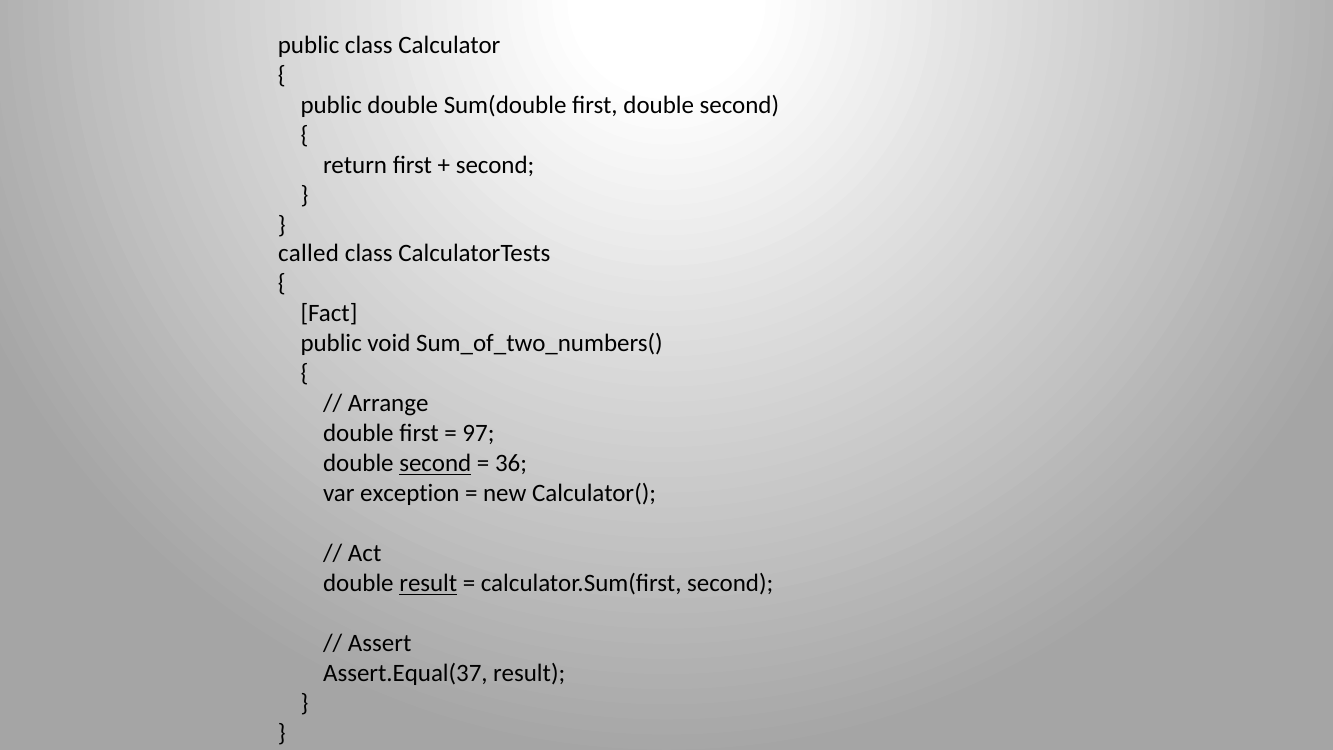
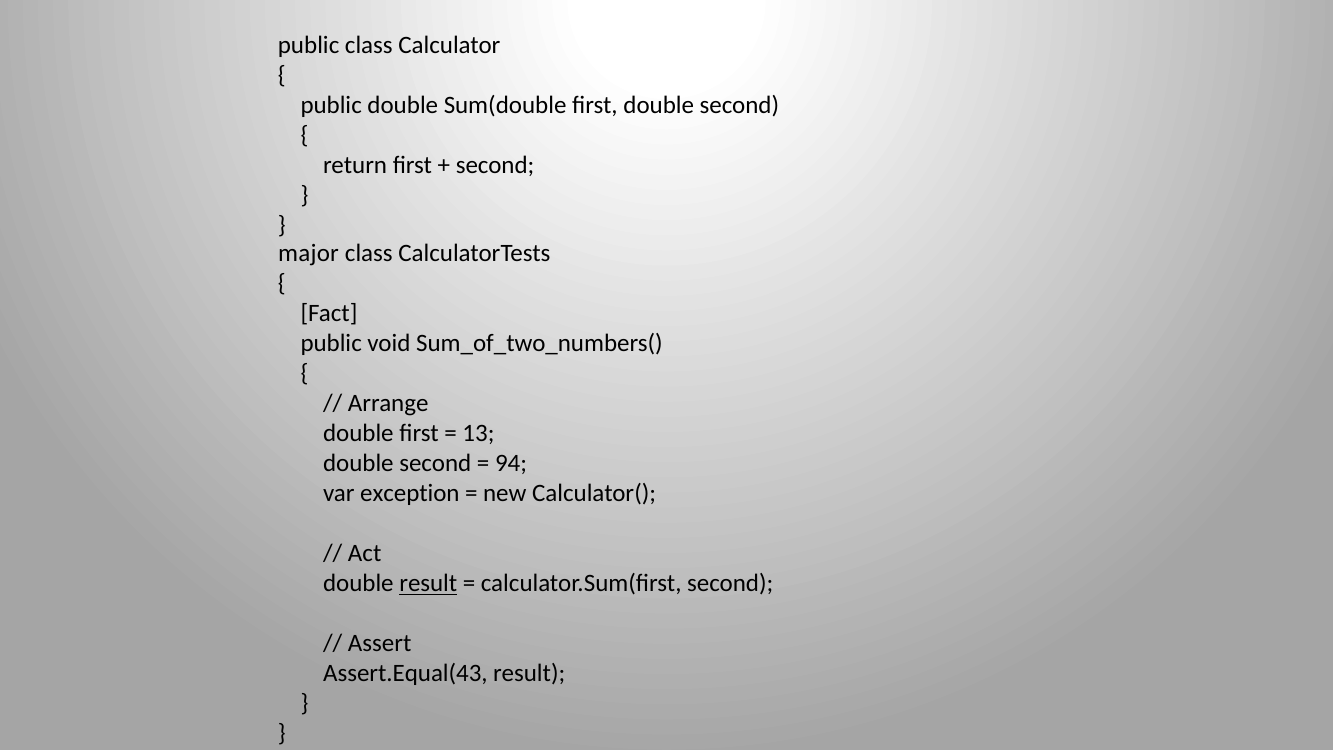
called: called -> major (309, 253)
97: 97 -> 13 (478, 433)
second underline: present -> none (435, 463)
36: 36 -> 94 (511, 463)
Assert.Equal(37: Assert.Equal(37 -> Assert.Equal(43 (405, 673)
